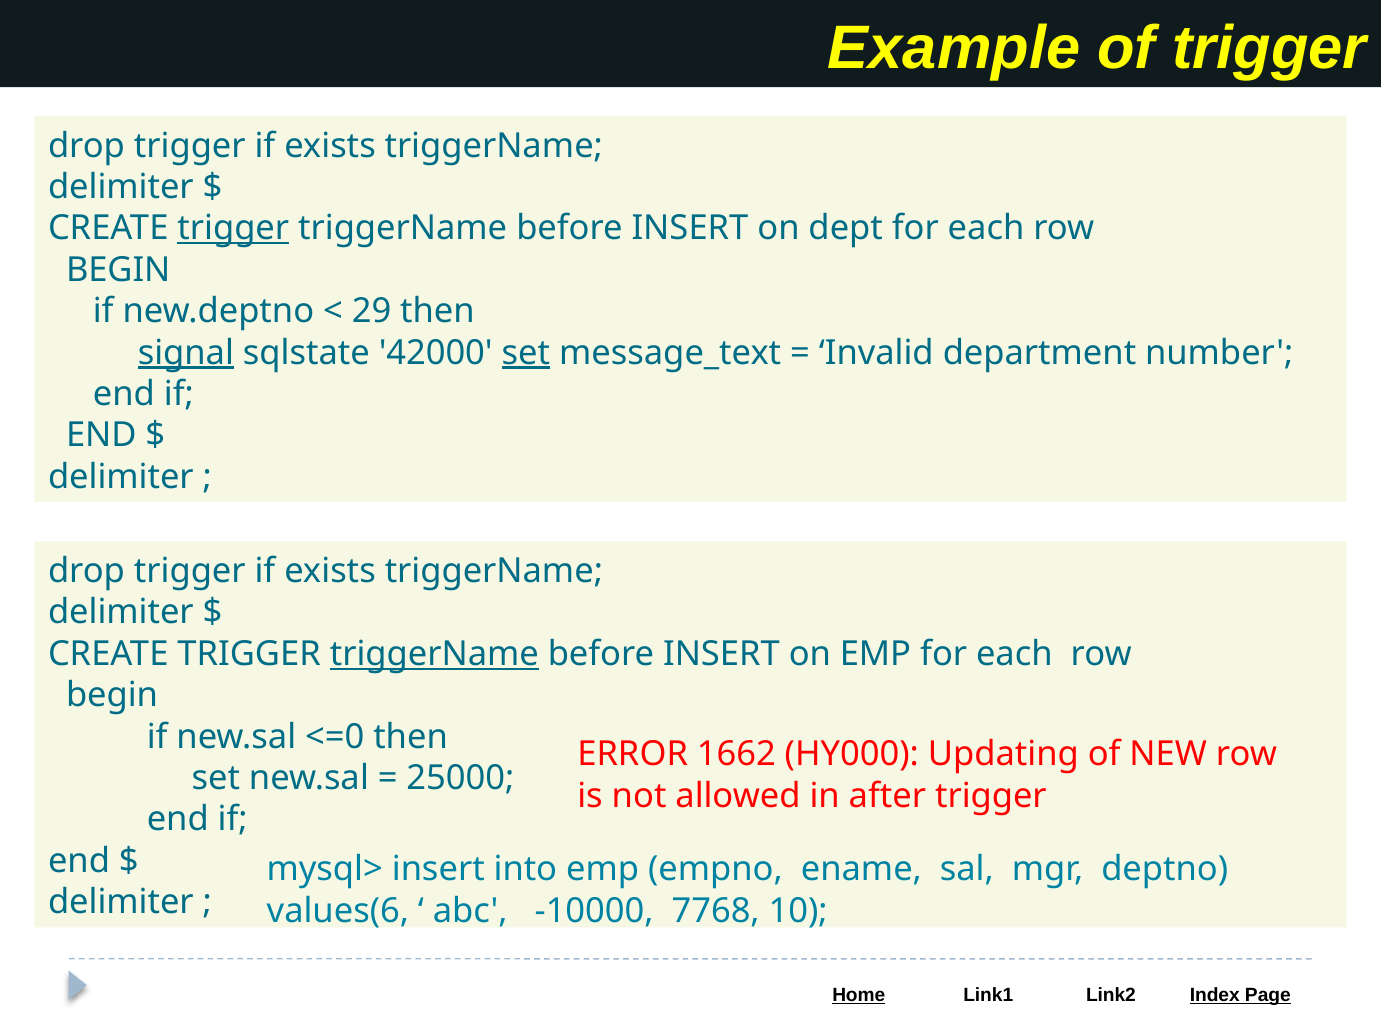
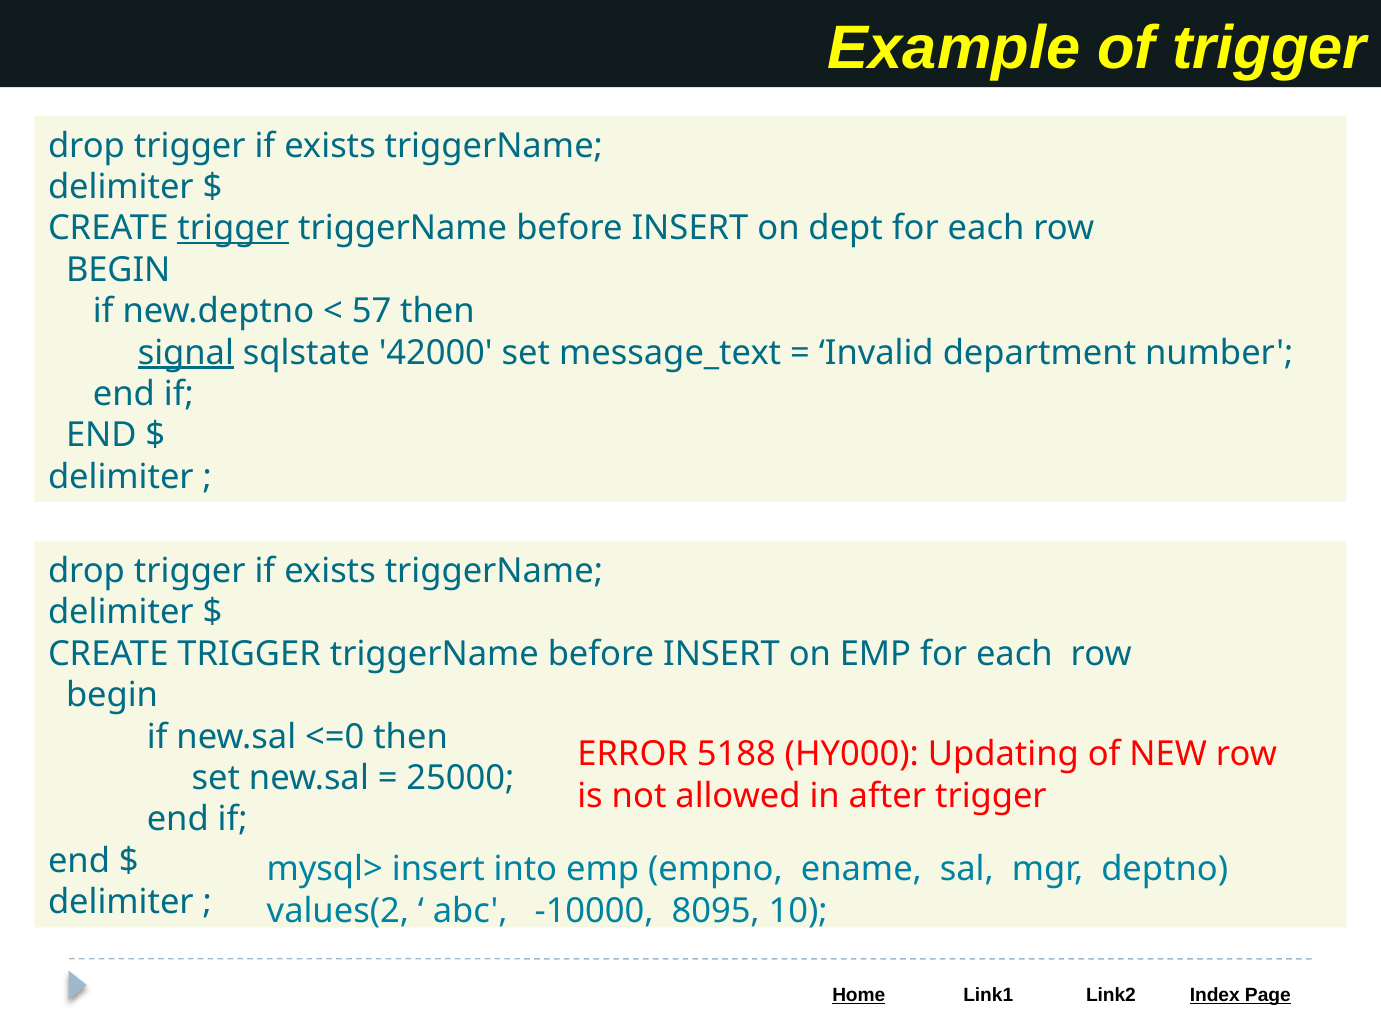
29: 29 -> 57 (372, 312)
set underline: present -> none (526, 353)
triggerName underline: present -> none (434, 654)
1662: 1662 -> 5188 (736, 755)
values(6: values(6 -> values(2 (338, 911)
7768: 7768 -> 8095 (716, 911)
